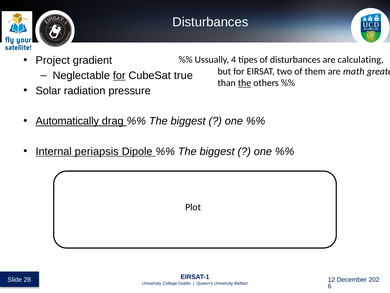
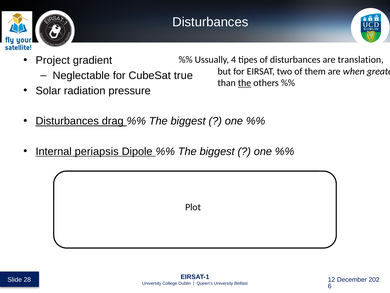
calculating: calculating -> translation (361, 59)
math: math -> when (354, 71)
for underline: present -> none (119, 75)
Automatically: Automatically -> Disturbances (67, 121)
